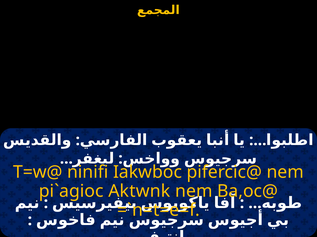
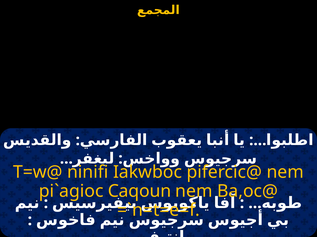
Aktwnk: Aktwnk -> Caqoun (139, 192)
